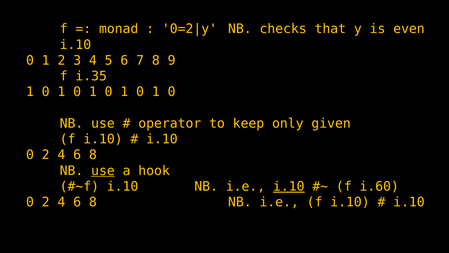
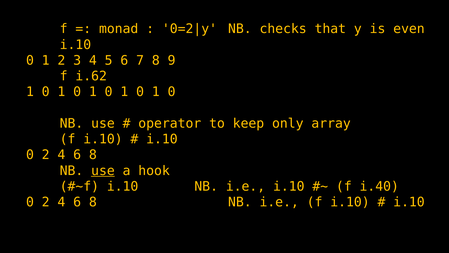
i.35: i.35 -> i.62 (91, 76)
given: given -> array (331, 123)
i.10 underline: present -> none (289, 186)
i.60: i.60 -> i.40 (379, 186)
